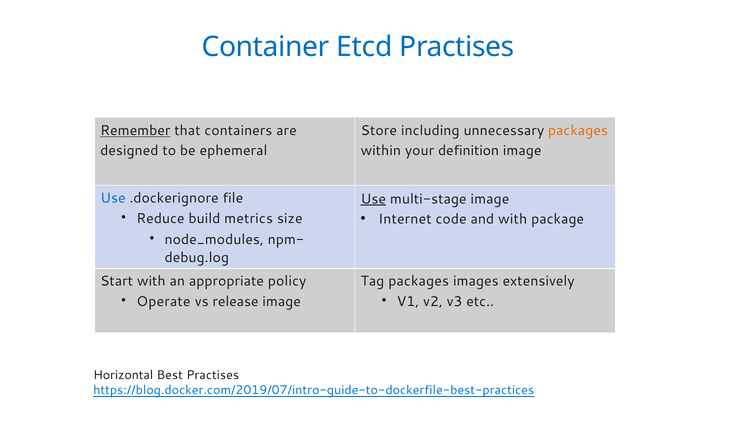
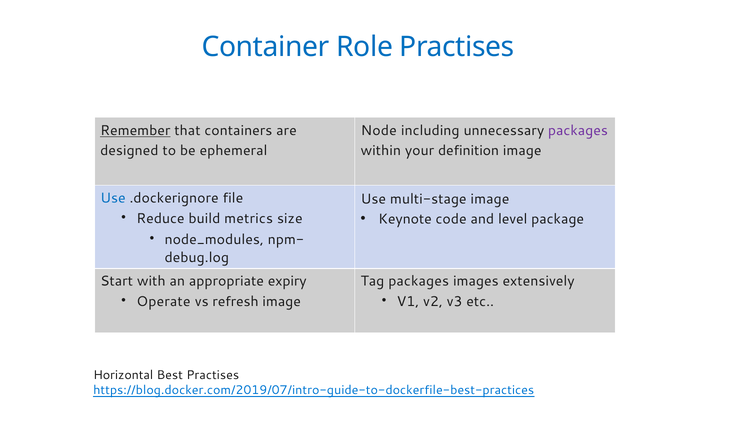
Etcd: Etcd -> Role (365, 47)
Store: Store -> Node (379, 131)
packages colour: orange -> purple (578, 131)
Use underline: present -> none (373, 199)
Internet: Internet -> Keynote (405, 219)
and with: with -> level (513, 219)
policy: policy -> expiry (287, 281)
release: release -> refresh (236, 302)
